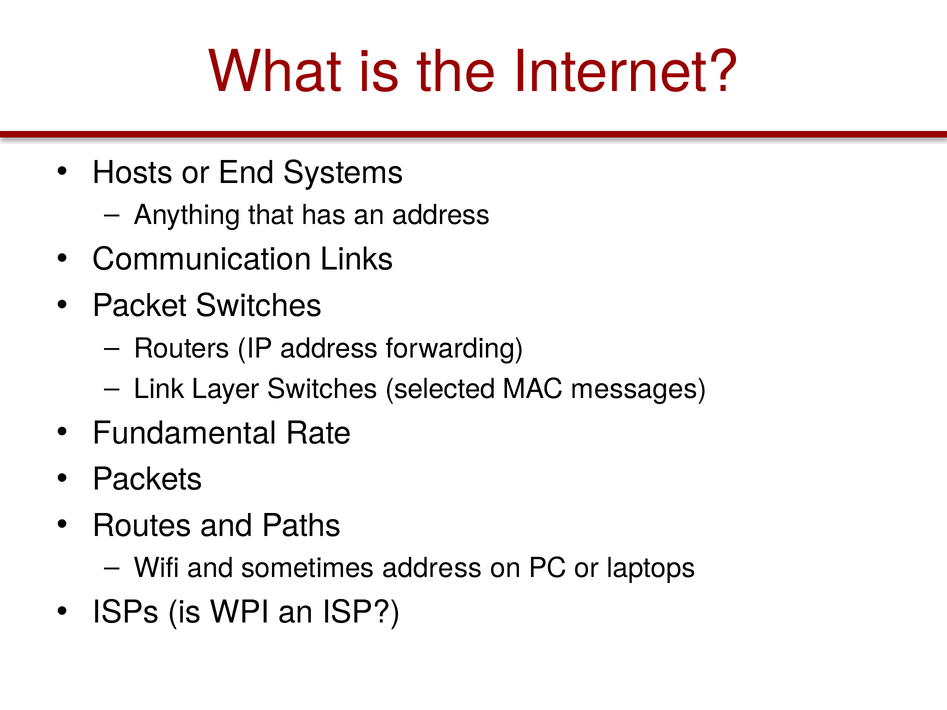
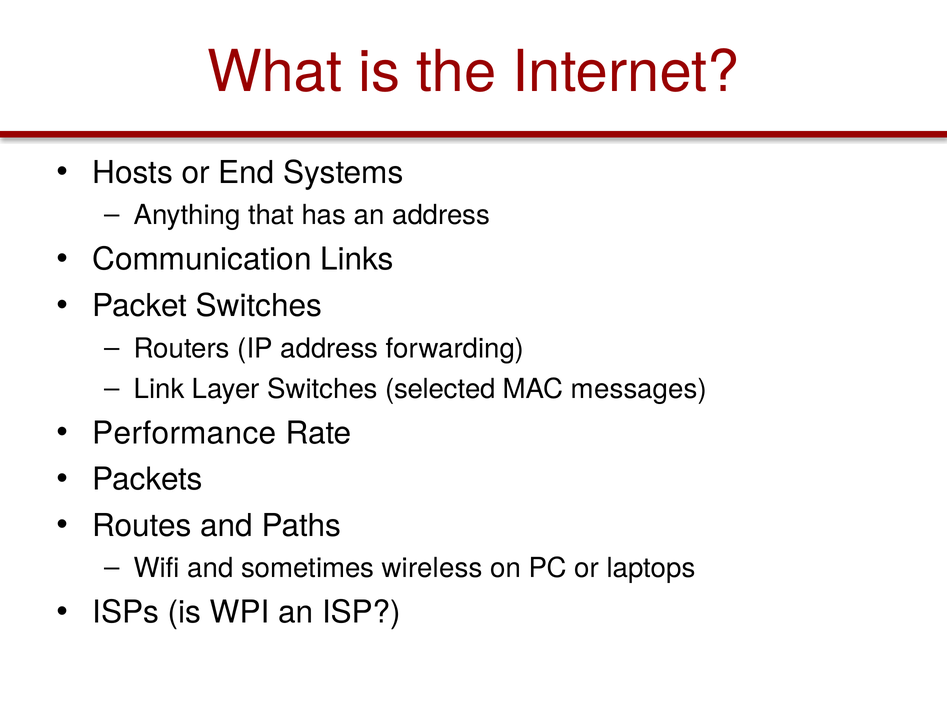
Fundamental: Fundamental -> Performance (184, 433)
sometimes address: address -> wireless (432, 569)
